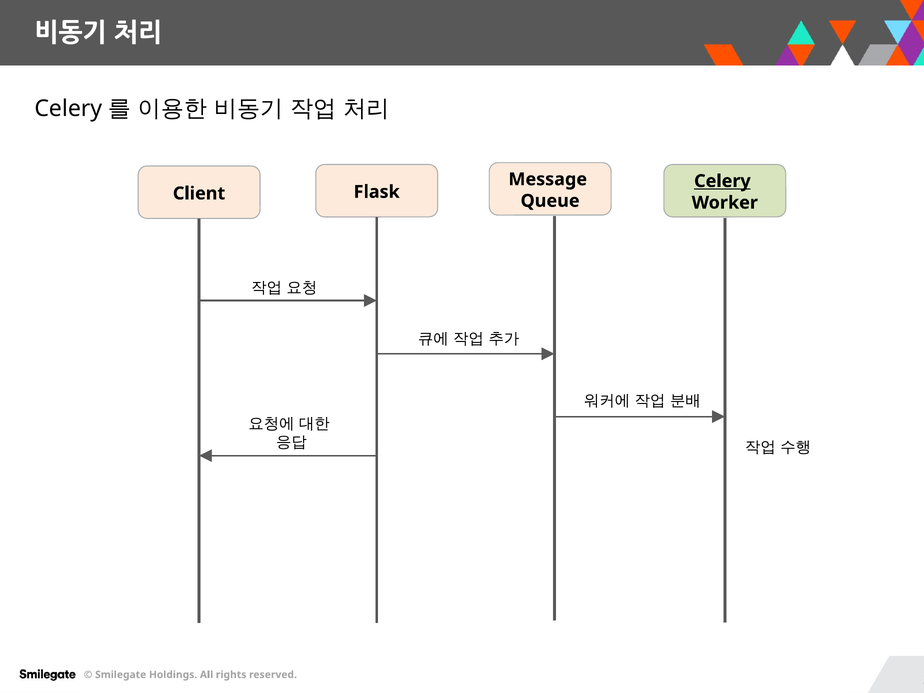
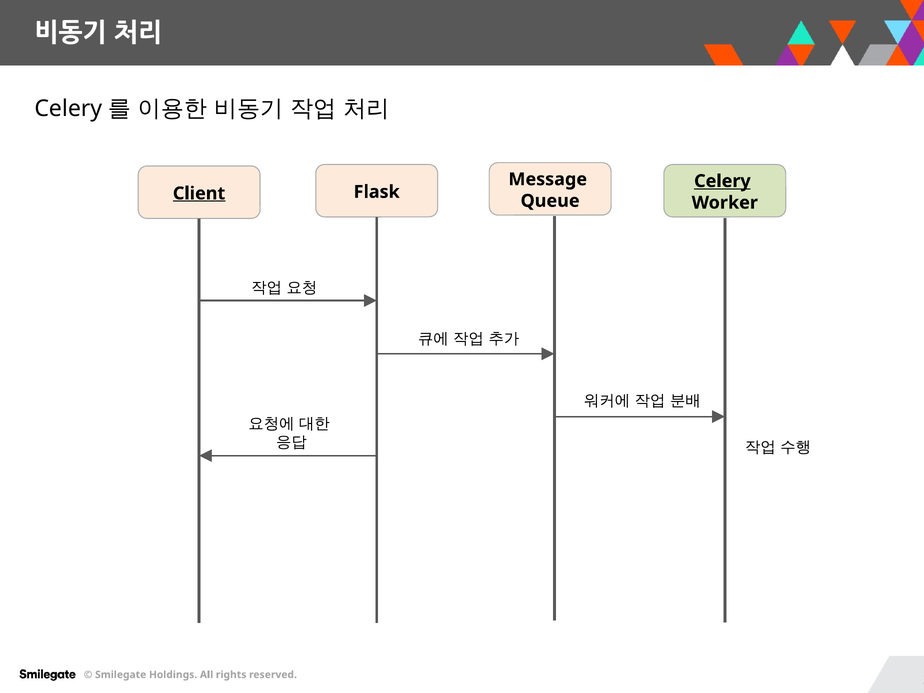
Client underline: none -> present (199, 193)
